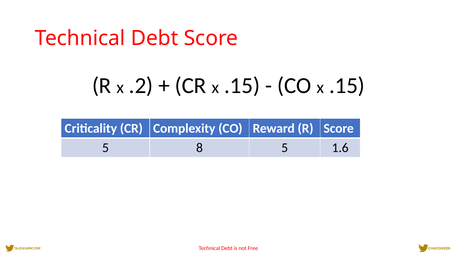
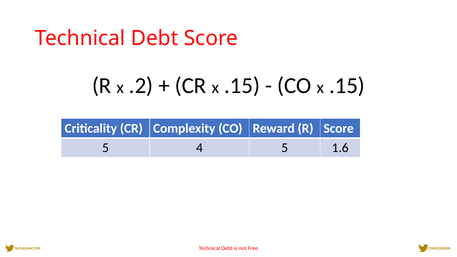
8: 8 -> 4 (199, 148)
